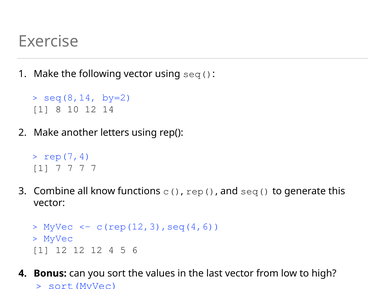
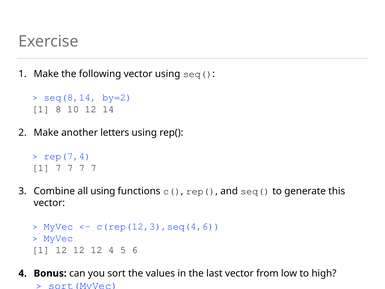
all know: know -> using (103, 191)
